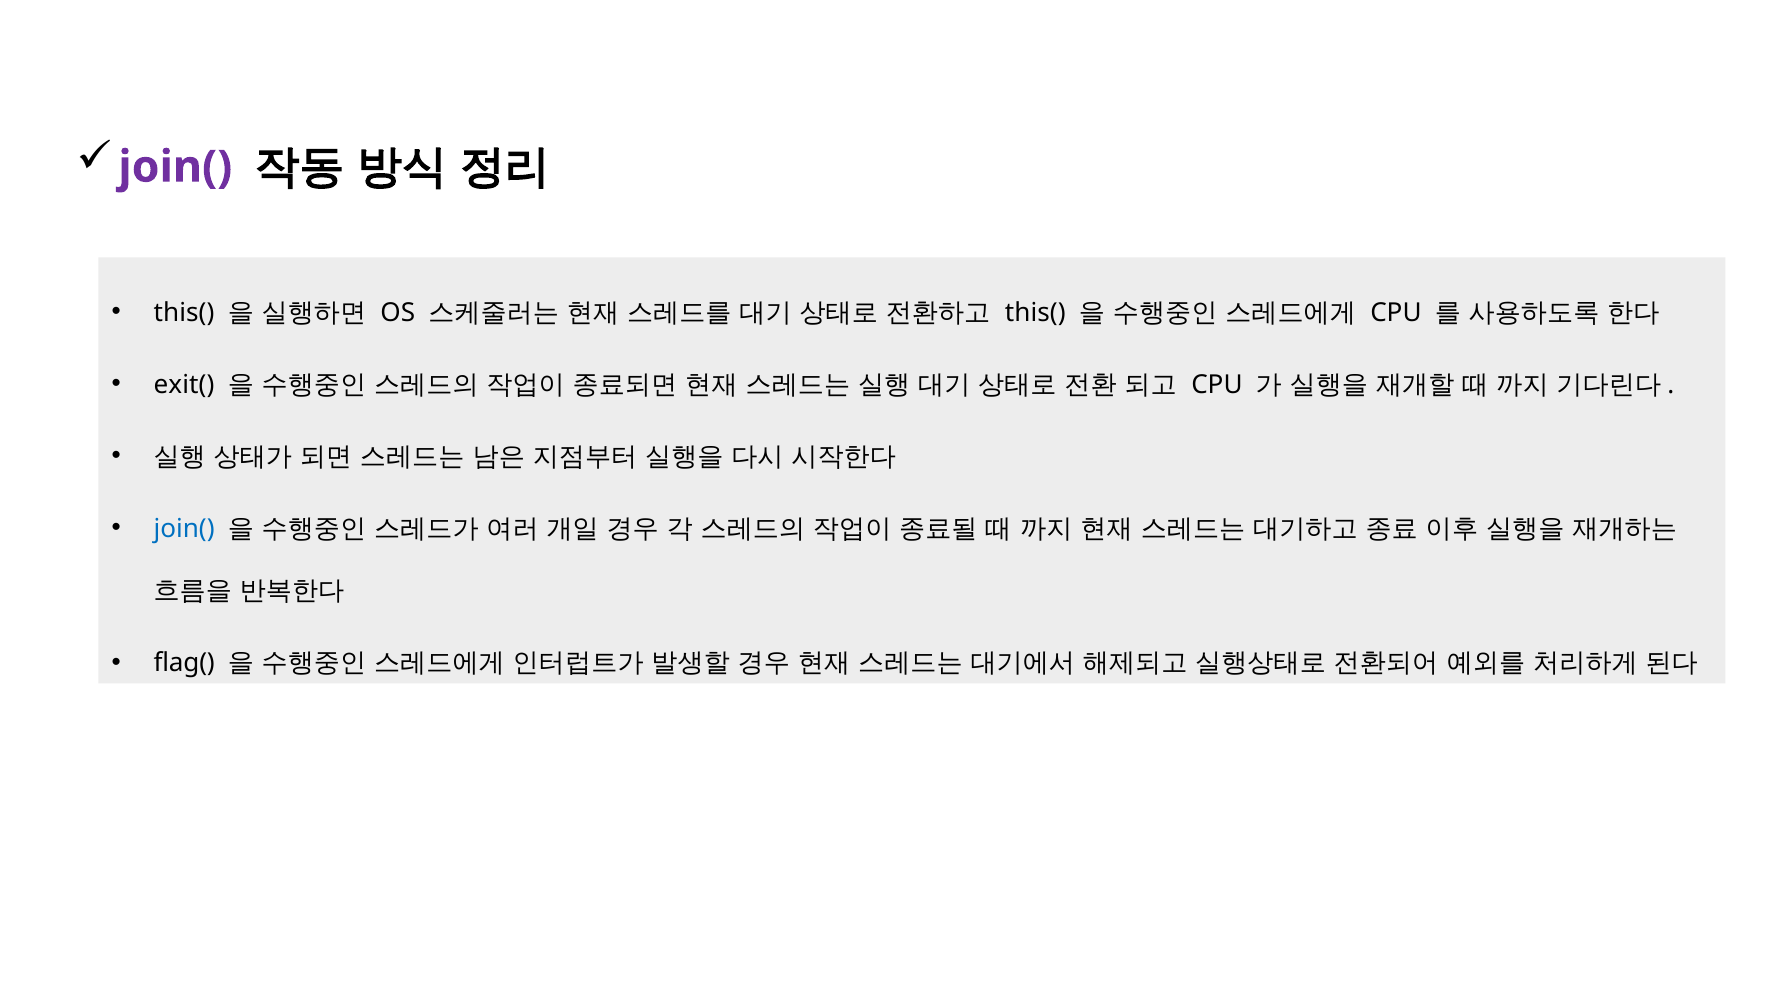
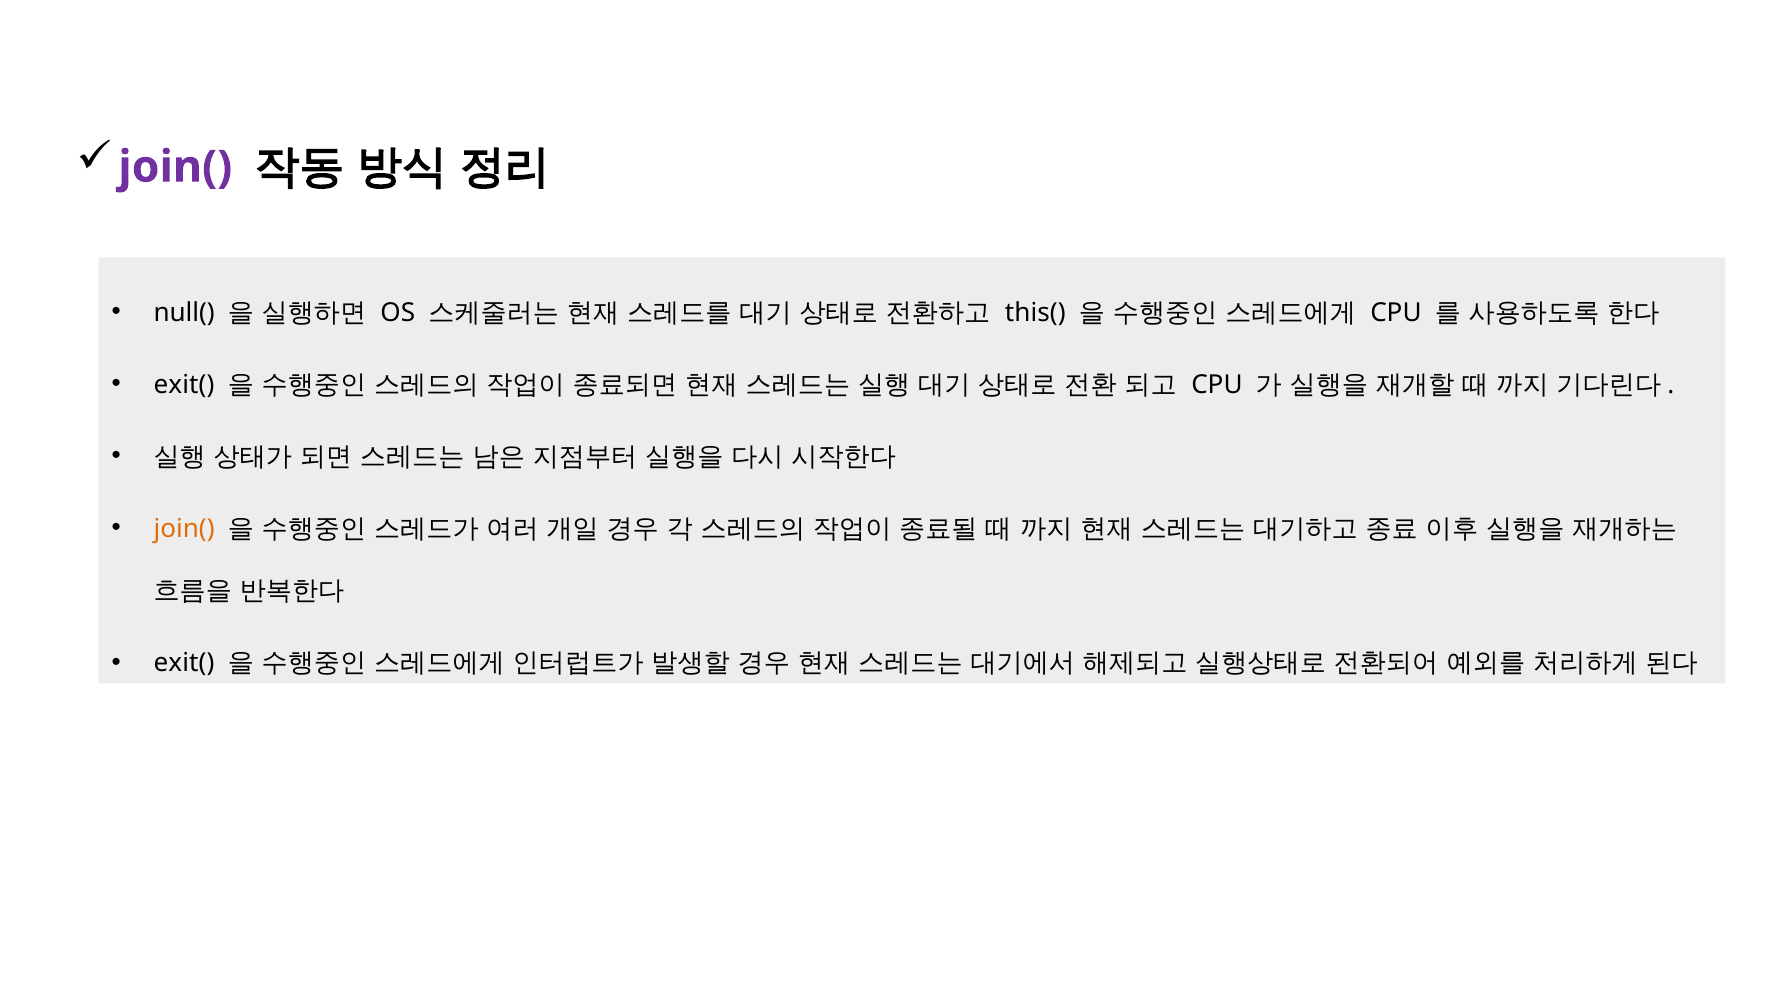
this(: this( -> null( (184, 313)
join( colour: blue -> orange (184, 529)
flag(: flag( -> exit( (184, 663)
